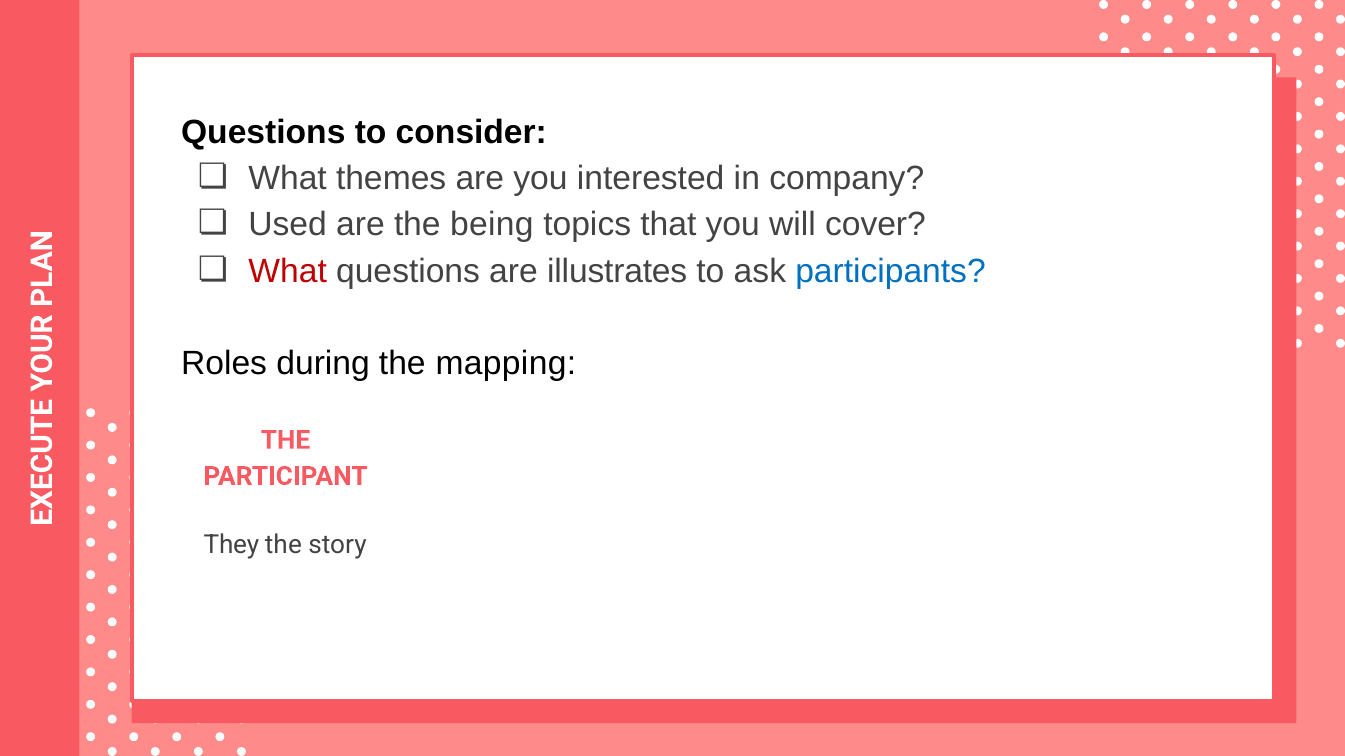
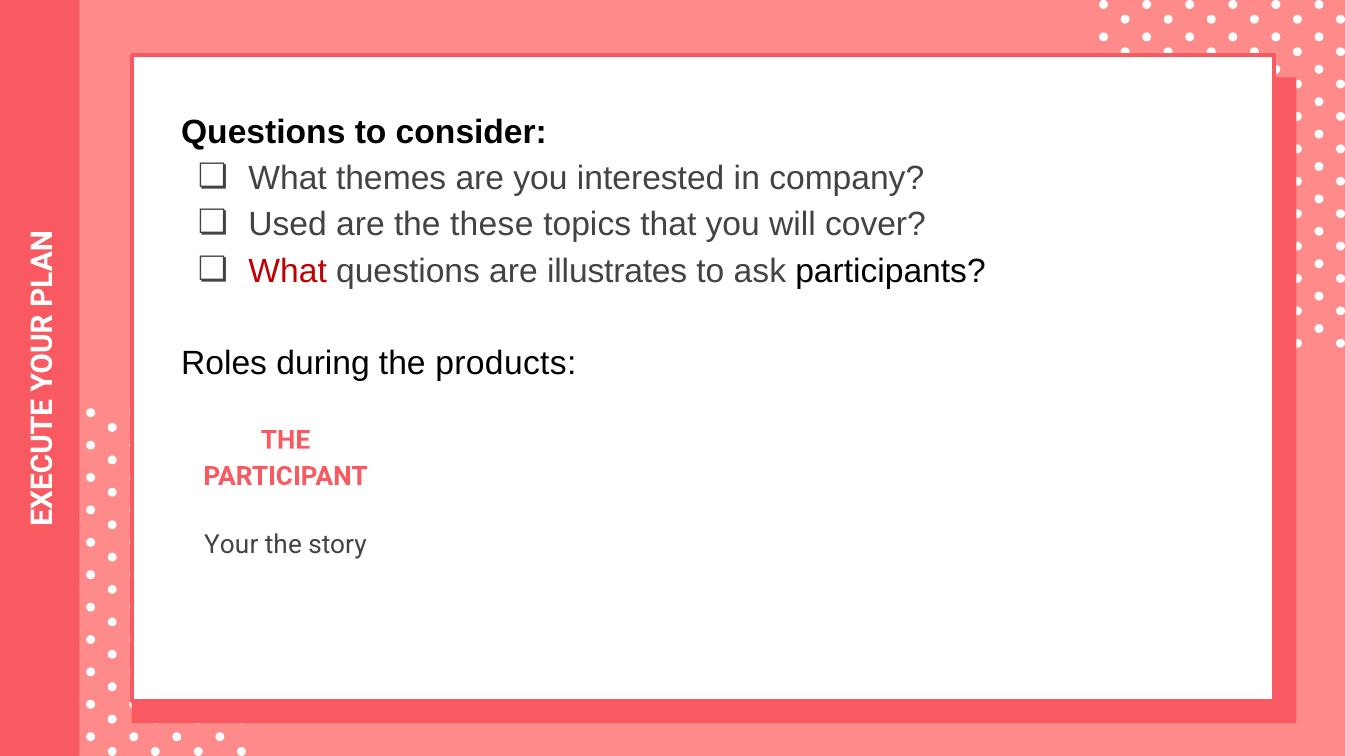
being: being -> these (492, 225)
participants colour: blue -> black (891, 271)
mapping: mapping -> products (506, 364)
They: They -> Your (231, 545)
